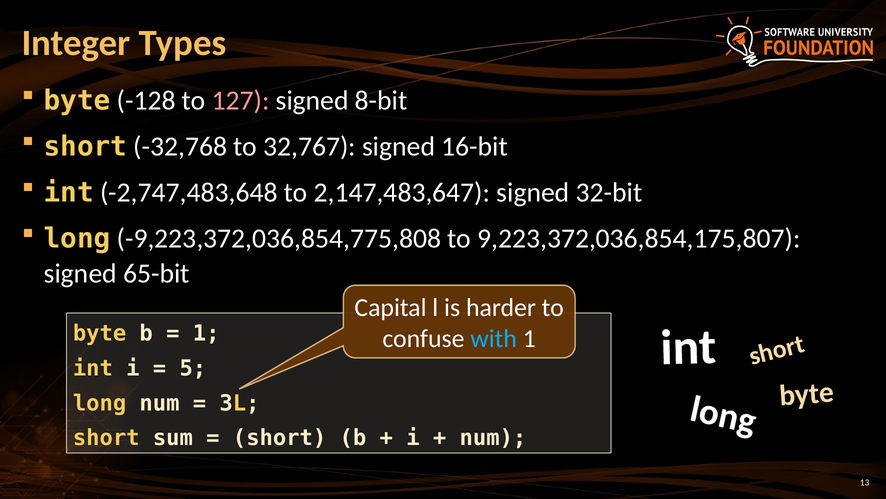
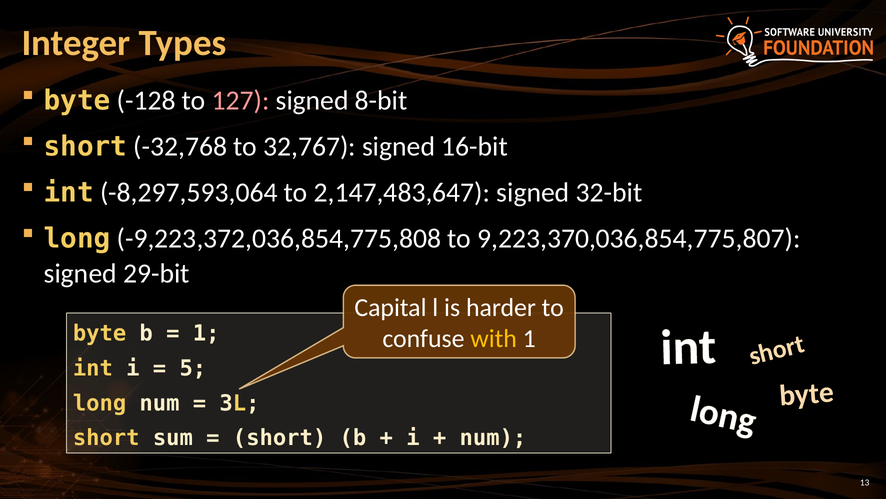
-2,747,483,648: -2,747,483,648 -> -8,297,593,064 (189, 192)
9,223,372,036,854,175,807: 9,223,372,036,854,175,807 -> 9,223,370,036,854,775,807 (639, 238)
65-bit: 65-bit -> 29-bit (156, 273)
with colour: light blue -> yellow (494, 339)
